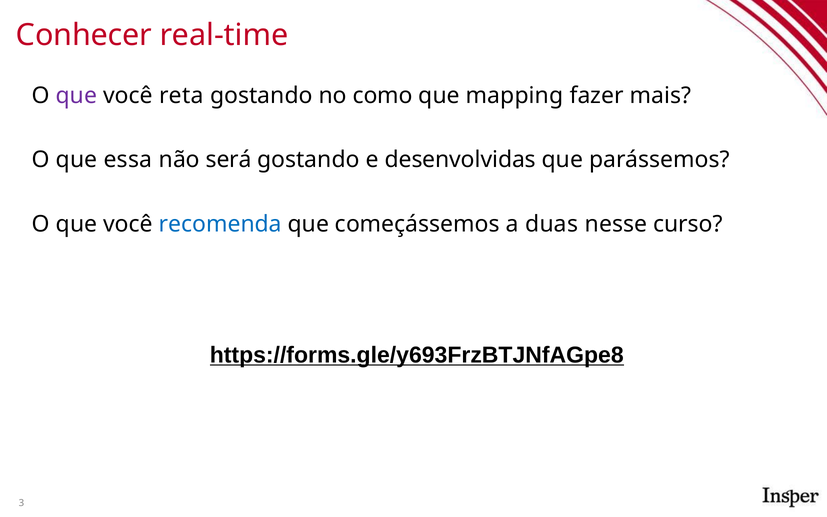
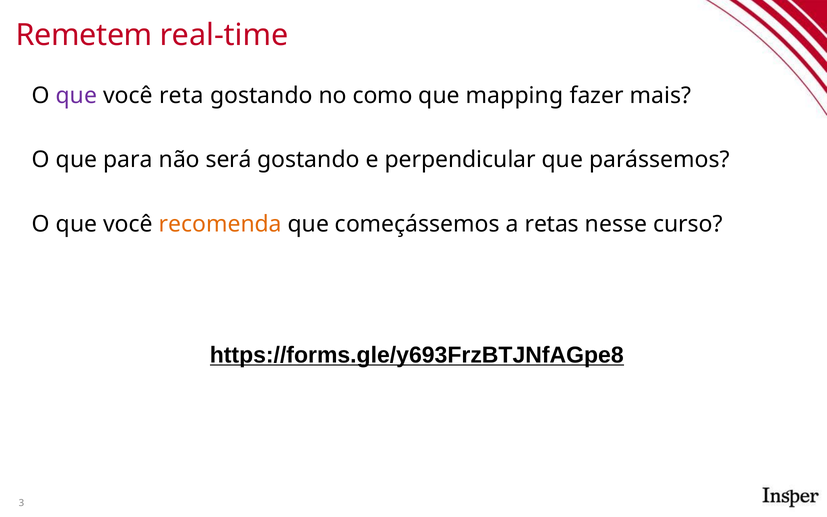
Conhecer: Conhecer -> Remetem (84, 35)
essa: essa -> para (128, 160)
desenvolvidas: desenvolvidas -> perpendicular (460, 160)
recomenda colour: blue -> orange (220, 224)
duas: duas -> retas (552, 224)
